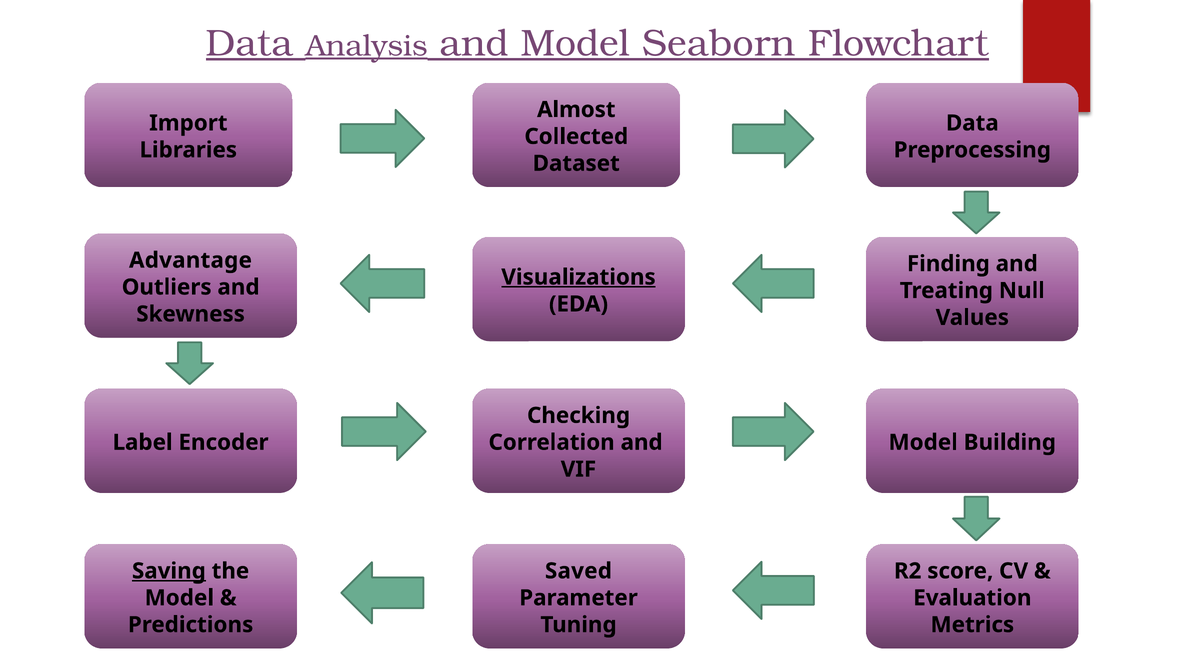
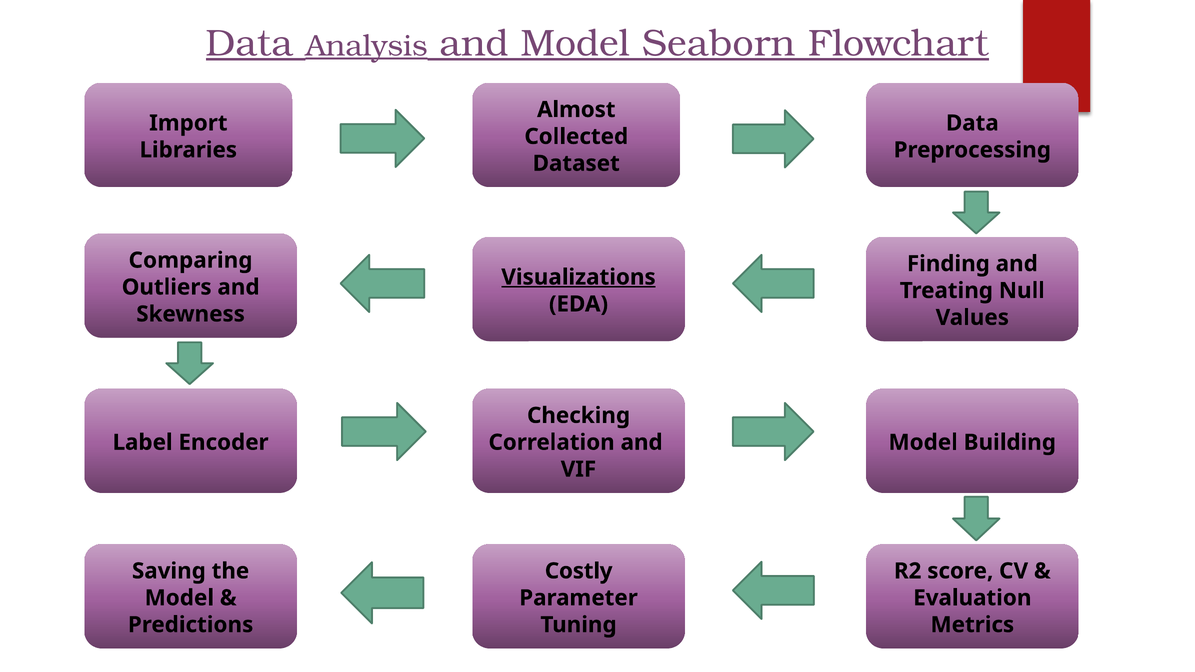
Advantage: Advantage -> Comparing (191, 260)
Saving underline: present -> none (169, 571)
Saved: Saved -> Costly (579, 571)
